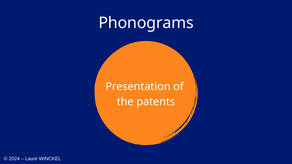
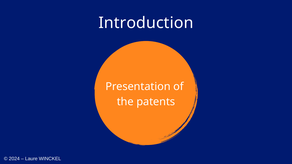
Phonograms: Phonograms -> Introduction (146, 23)
